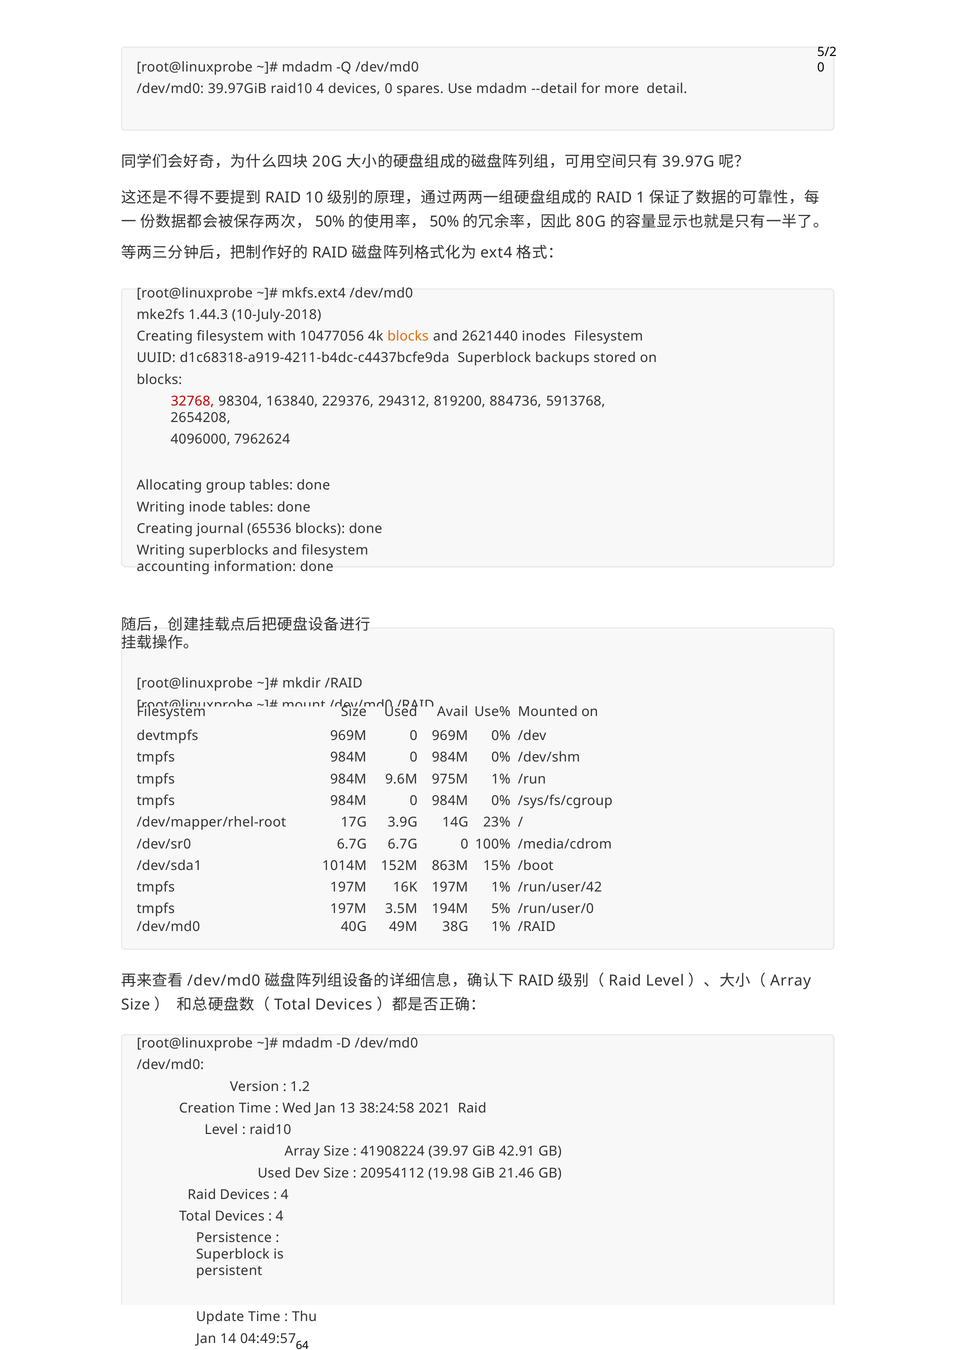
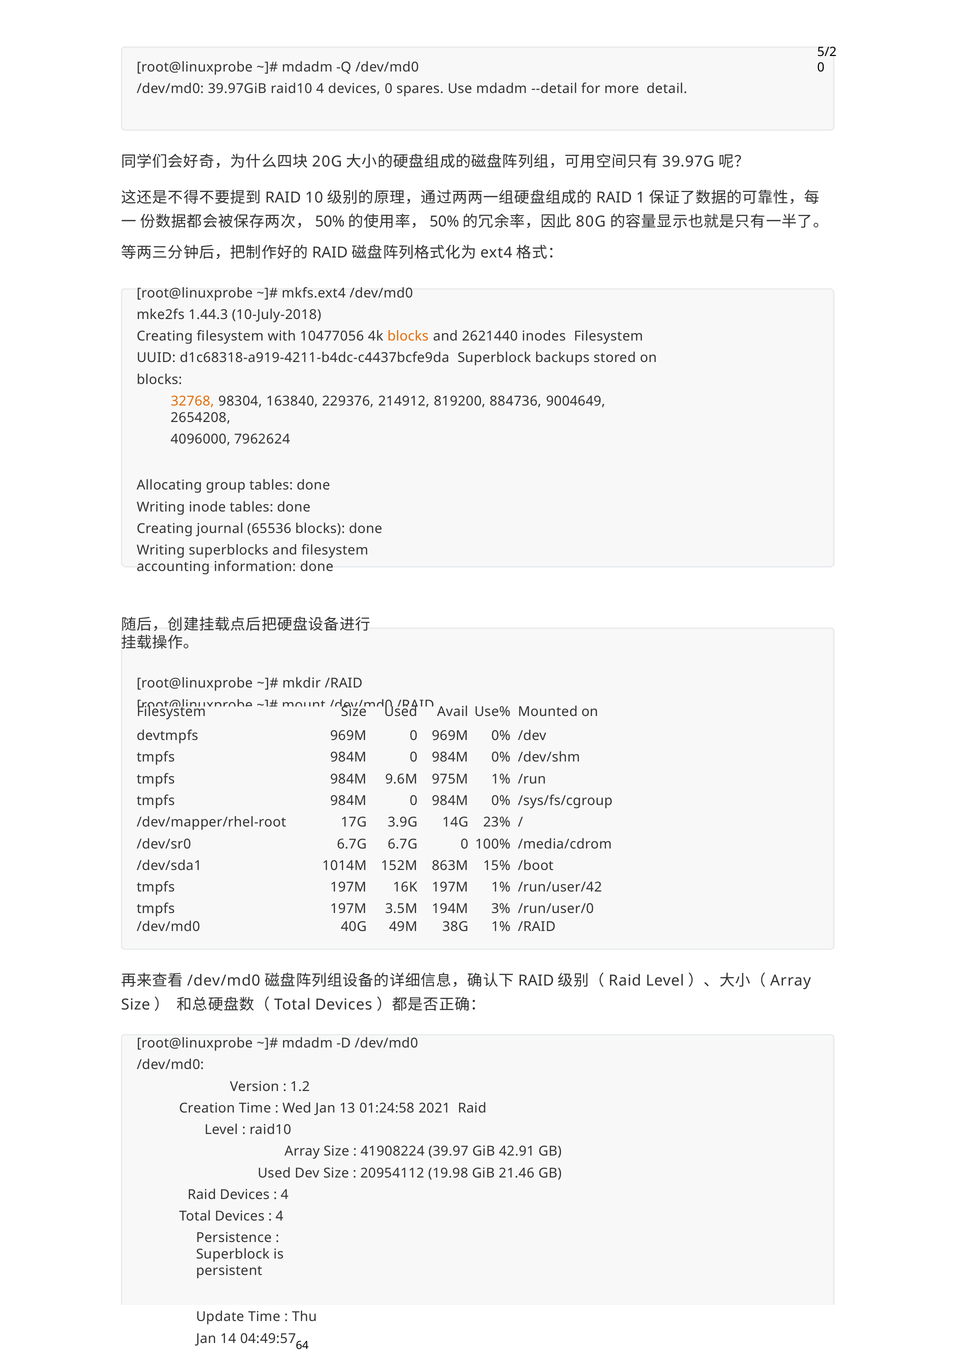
32768 colour: red -> orange (192, 401)
294312: 294312 -> 214912 (404, 401)
5913768: 5913768 -> 9004649 (576, 401)
5%: 5% -> 3% (501, 909)
38:24:58: 38:24:58 -> 01:24:58 (387, 1108)
